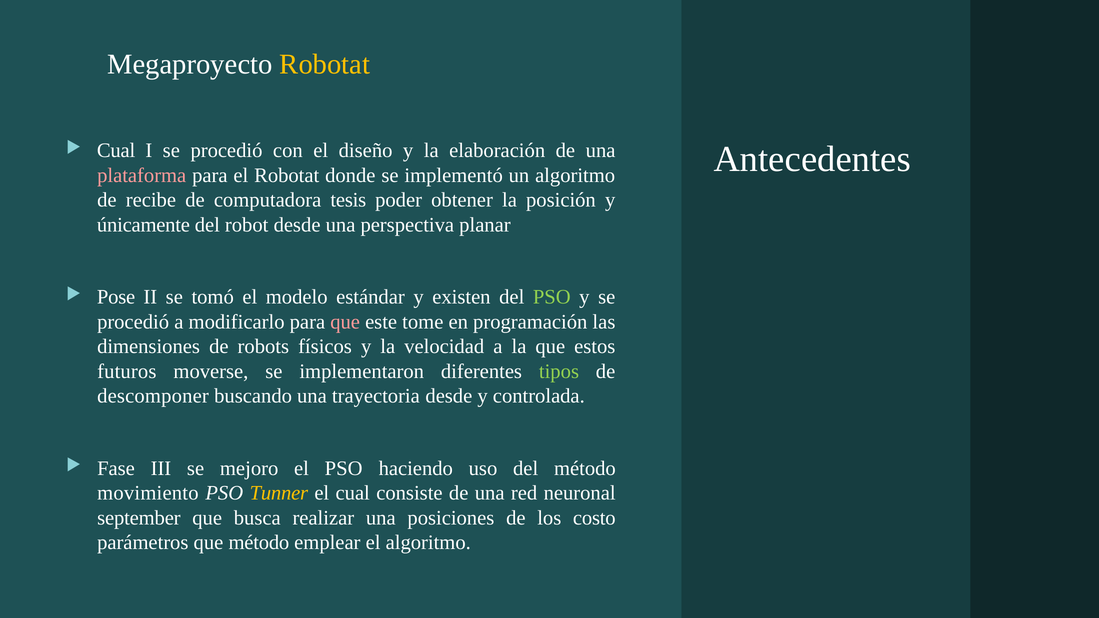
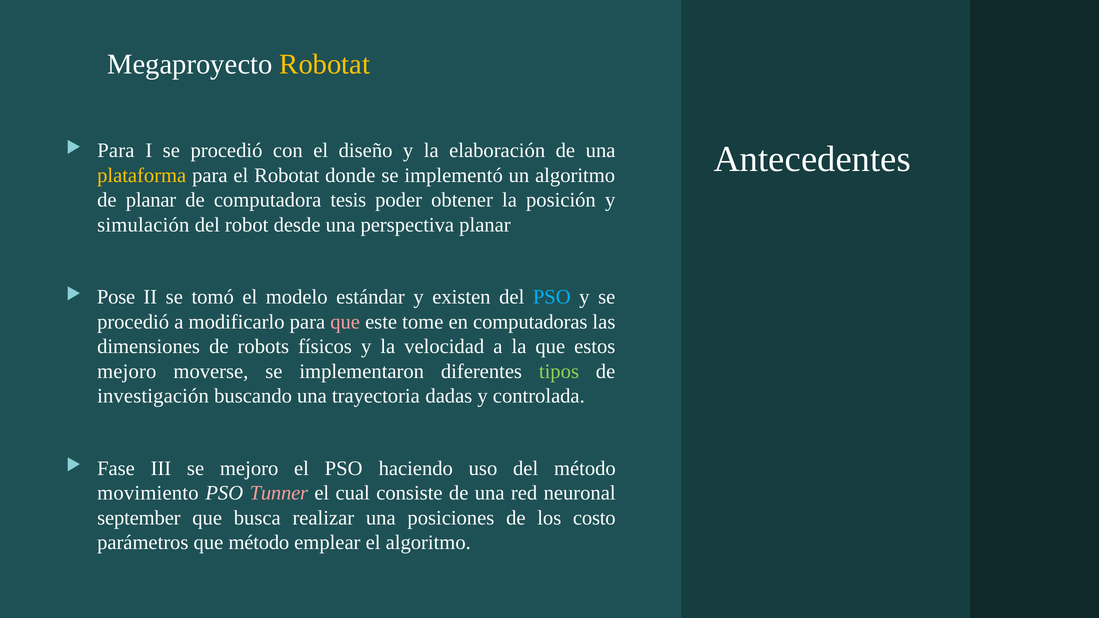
Cual: Cual -> Para (116, 151)
plataforma colour: pink -> yellow (142, 175)
de recibe: recibe -> planar (151, 200)
únicamente: únicamente -> simulación (143, 225)
PSO colour: light green -> light blue (552, 297)
programación: programación -> computadoras (530, 322)
futuros: futuros -> mejoro (127, 371)
descomponer: descomponer -> investigación (153, 396)
trayectoria desde: desde -> dadas (449, 396)
Tunner colour: yellow -> pink (279, 493)
